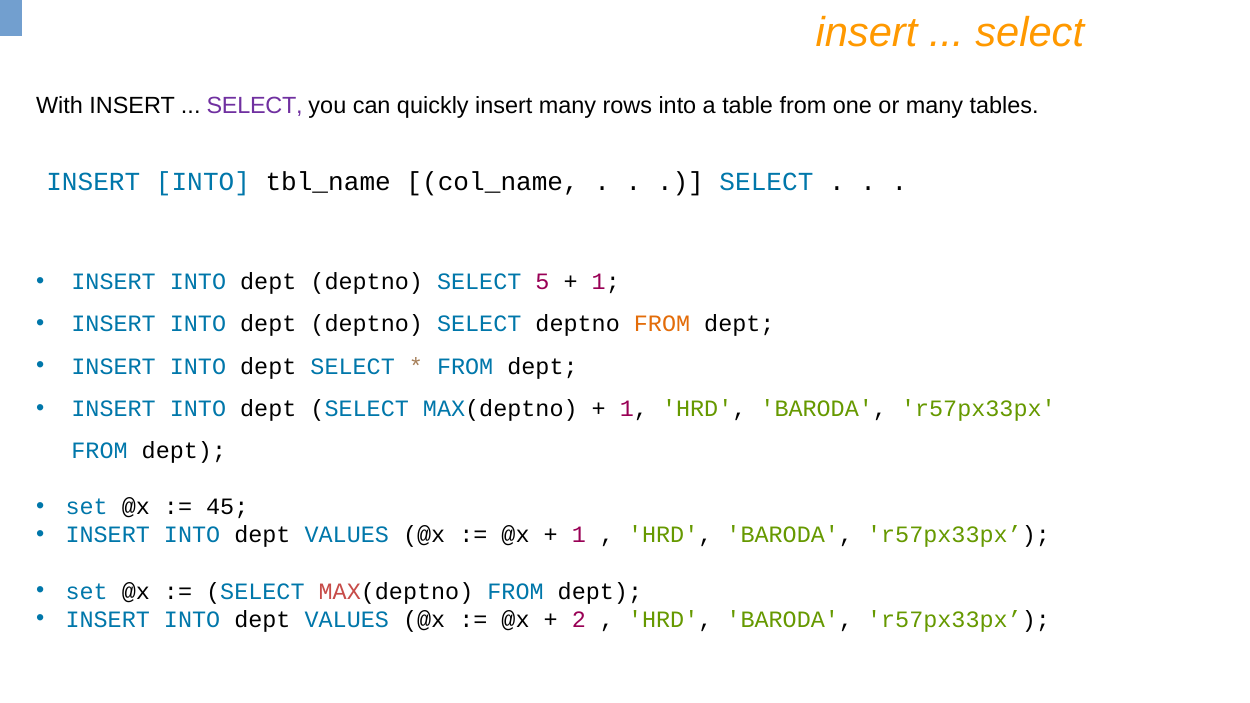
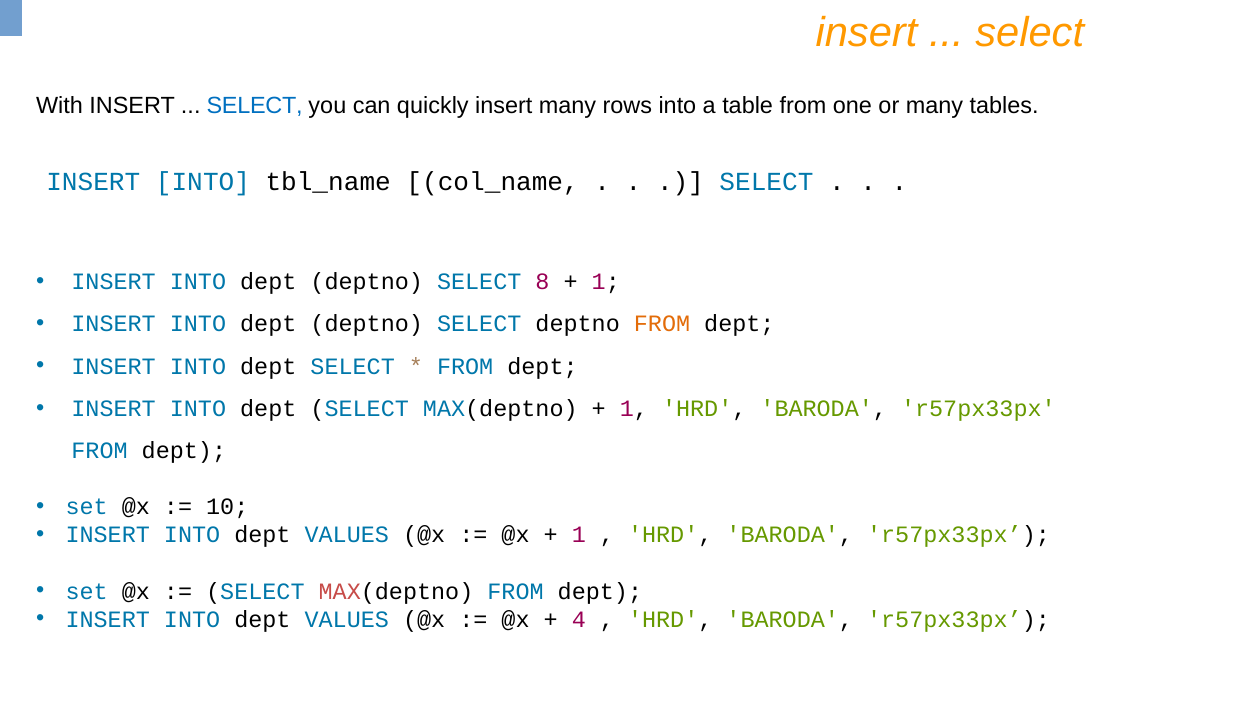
SELECT colour: purple -> blue (255, 106)
5: 5 -> 8 (542, 282)
45: 45 -> 10 (227, 507)
2: 2 -> 4 (579, 620)
